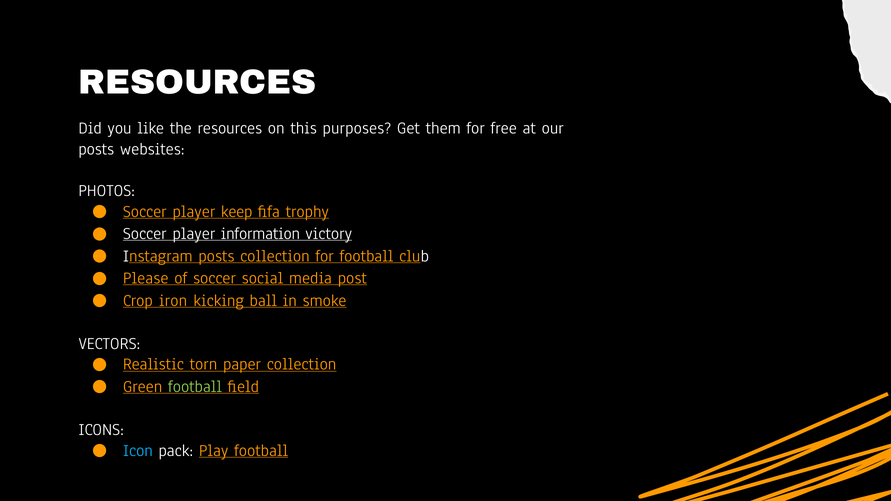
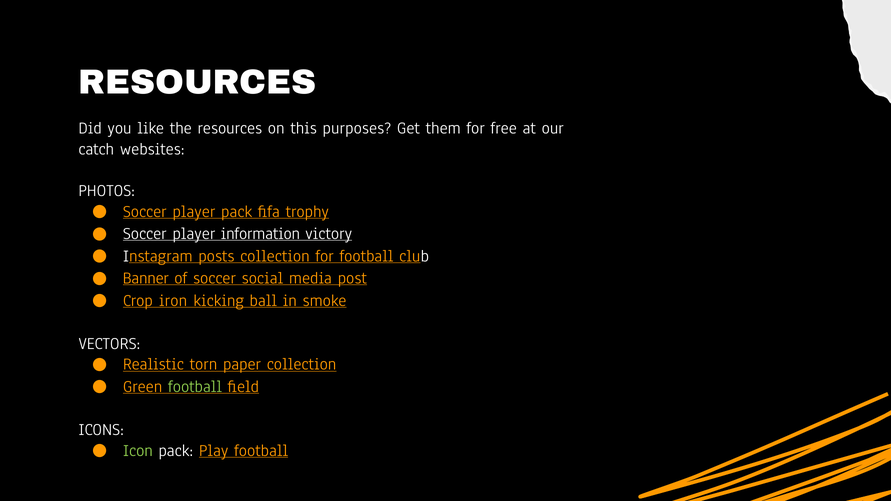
posts: posts -> catch (96, 149)
player keep: keep -> pack (237, 211)
Please: Please -> Banner (146, 278)
Icon colour: light blue -> light green (138, 451)
